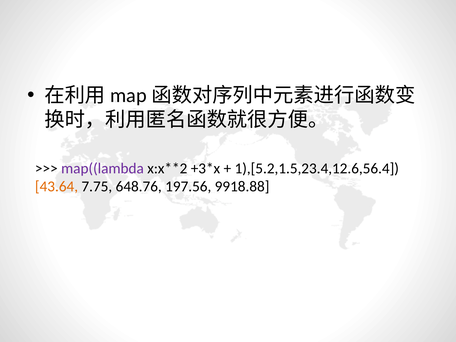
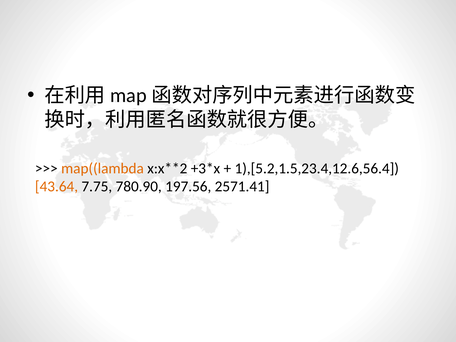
map((lambda colour: purple -> orange (102, 168)
648.76: 648.76 -> 780.90 (139, 187)
9918.88: 9918.88 -> 2571.41 (242, 187)
